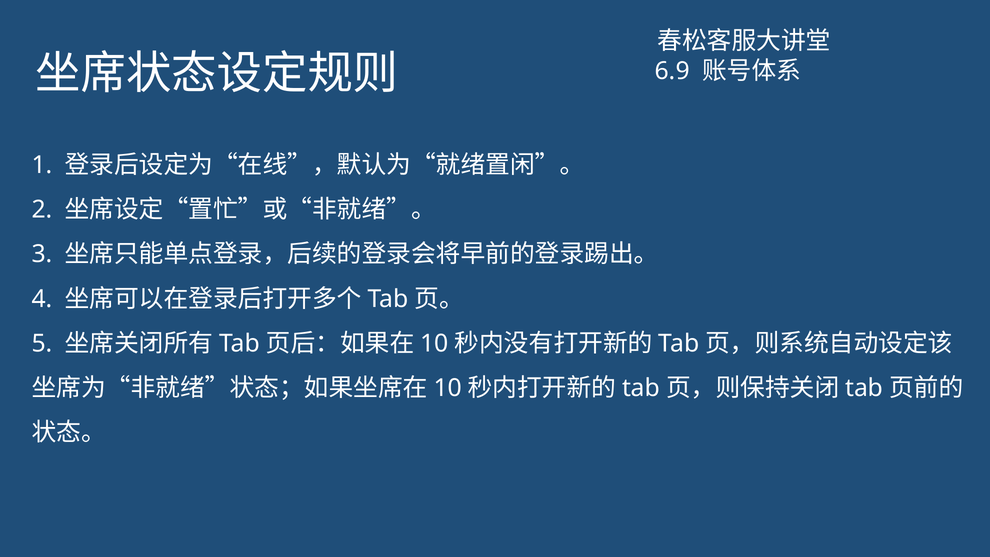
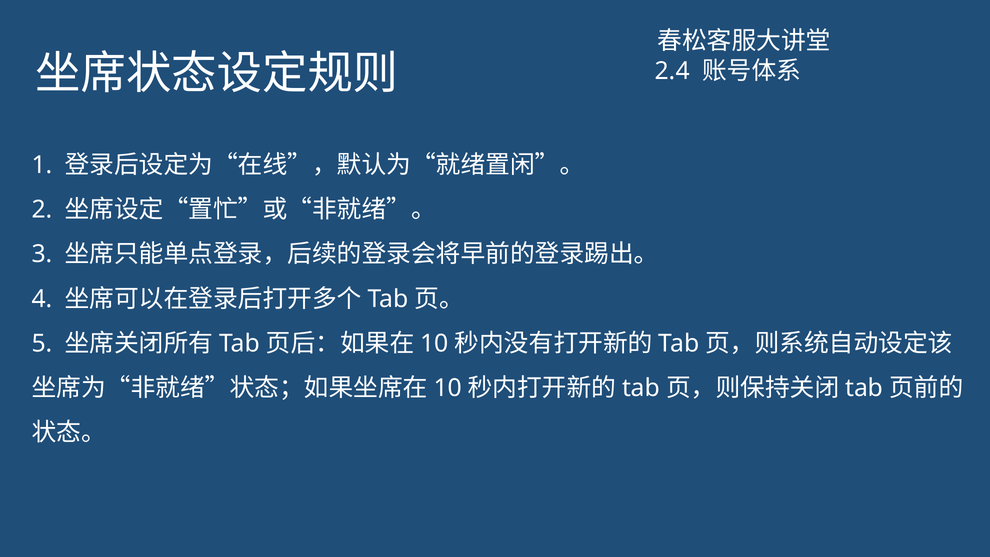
6.9: 6.9 -> 2.4 (672, 71)
